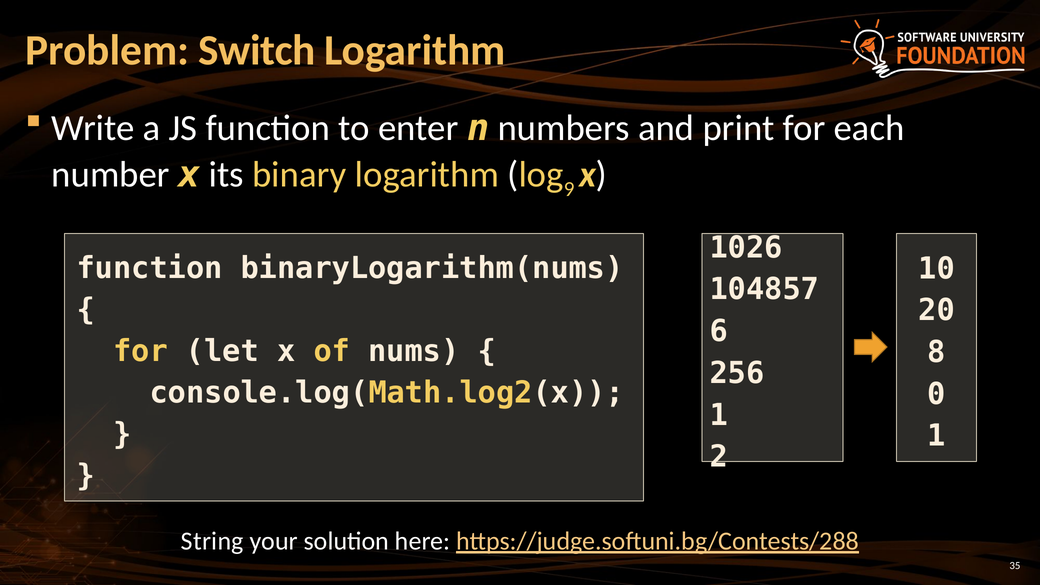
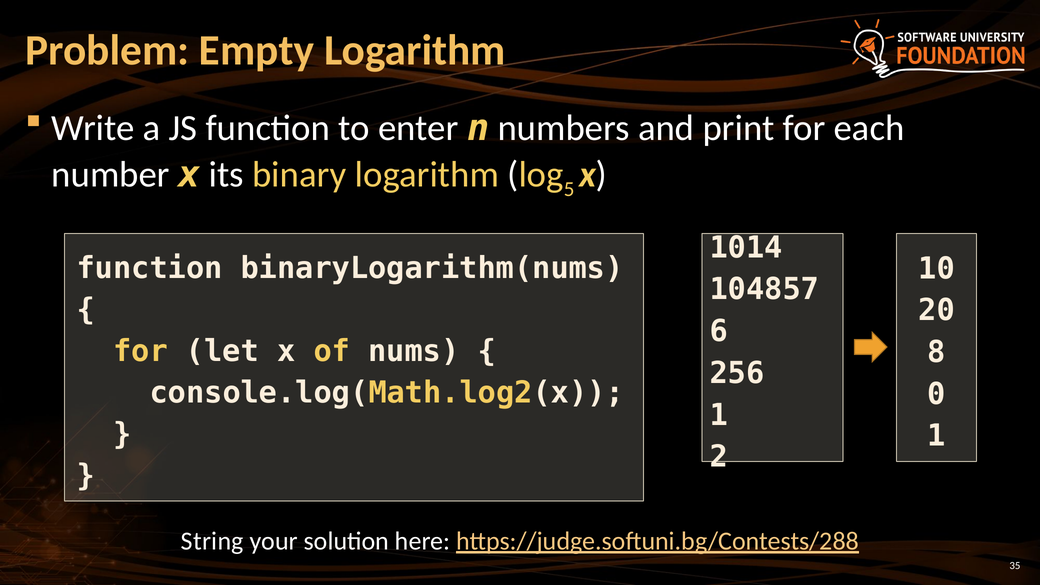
Switch: Switch -> Empty (257, 51)
9: 9 -> 5 (569, 189)
1026: 1026 -> 1014 (746, 248)
